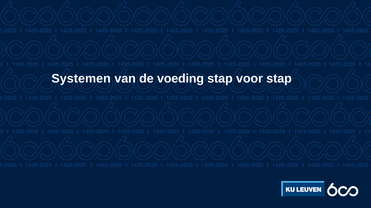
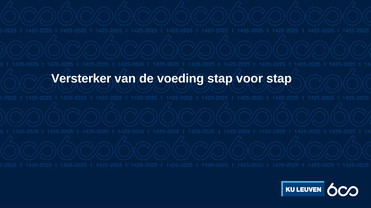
Systemen: Systemen -> Versterker (81, 79)
